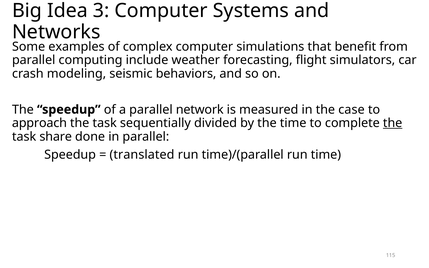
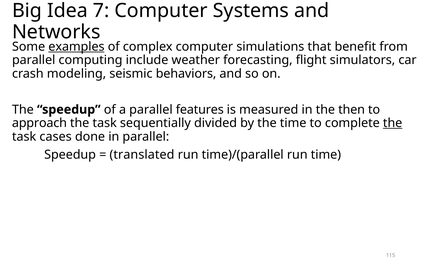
3: 3 -> 7 (101, 11)
examples underline: none -> present (76, 47)
network: network -> features (200, 110)
case: case -> then (352, 110)
share: share -> cases (56, 137)
